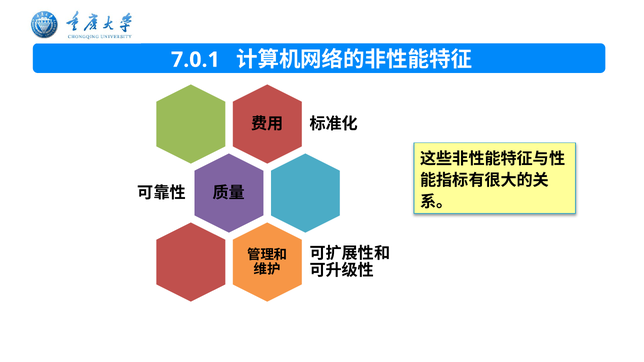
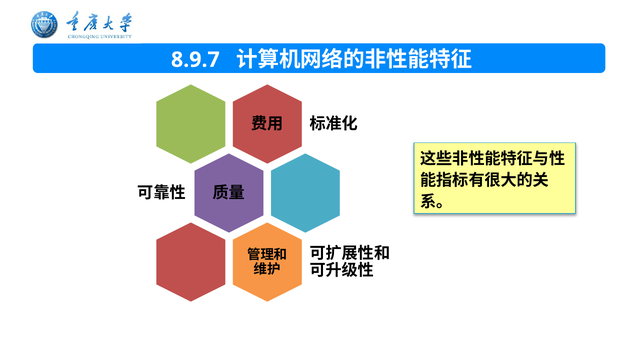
7.0.1: 7.0.1 -> 8.9.7 (195, 60)
